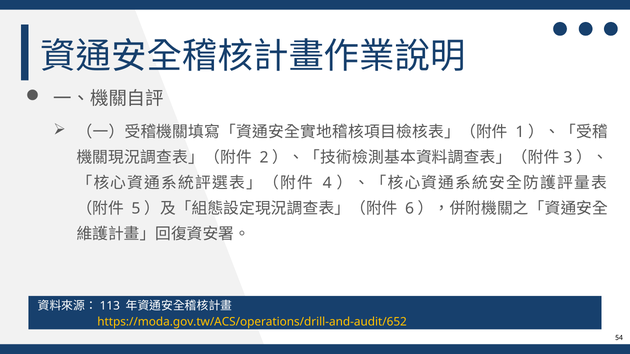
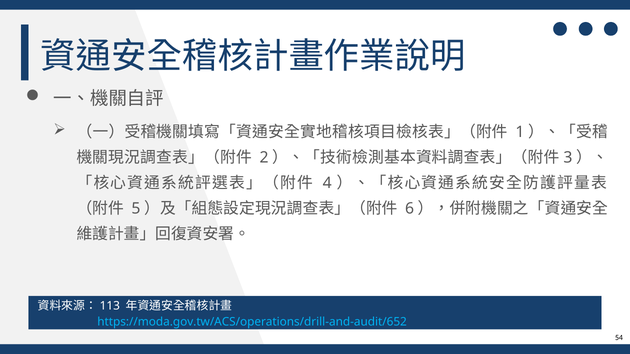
https://moda.gov.tw/ACS/operations/drill-and-audit/652 colour: yellow -> light blue (252, 322)
